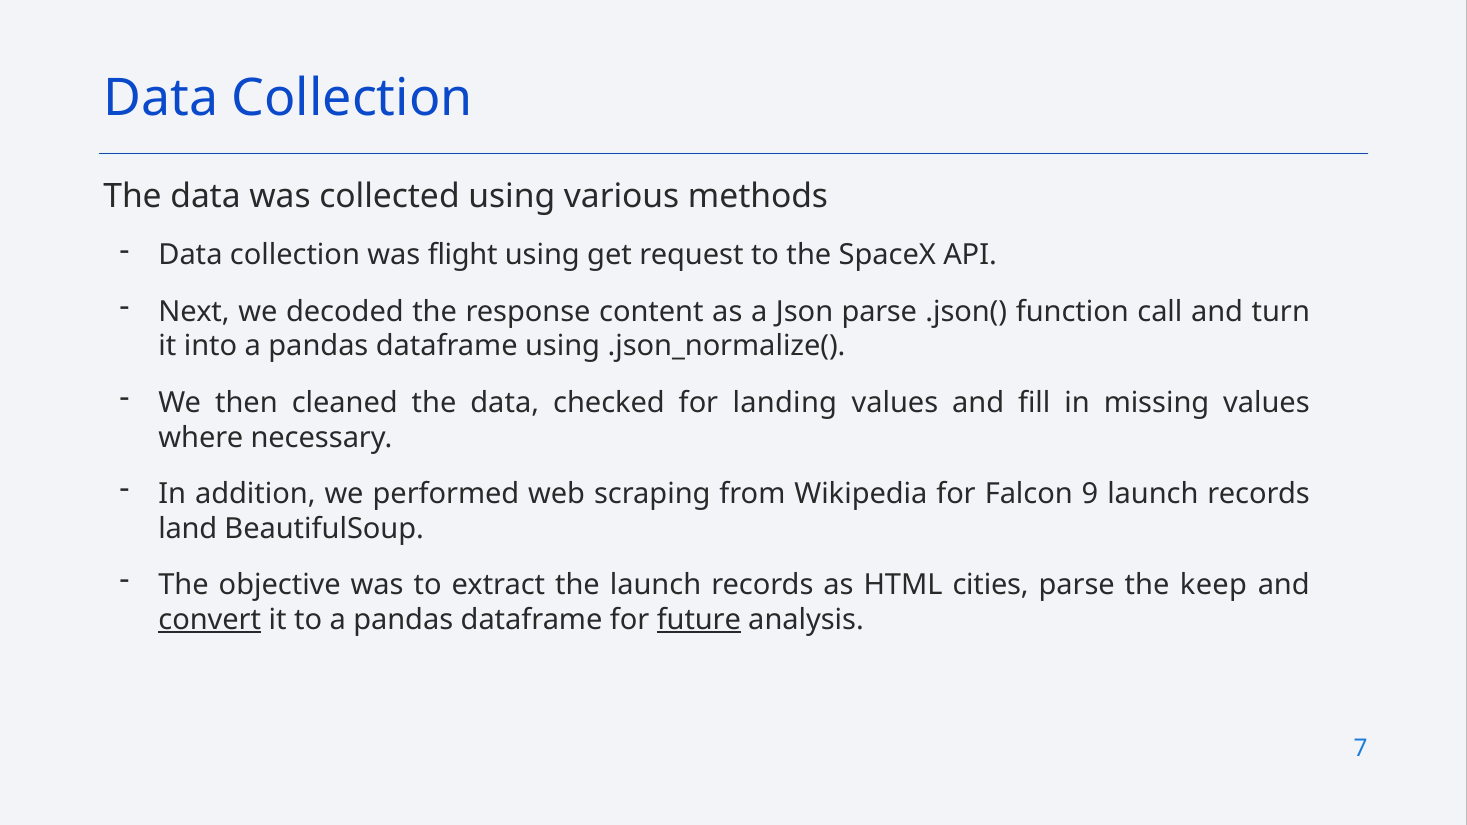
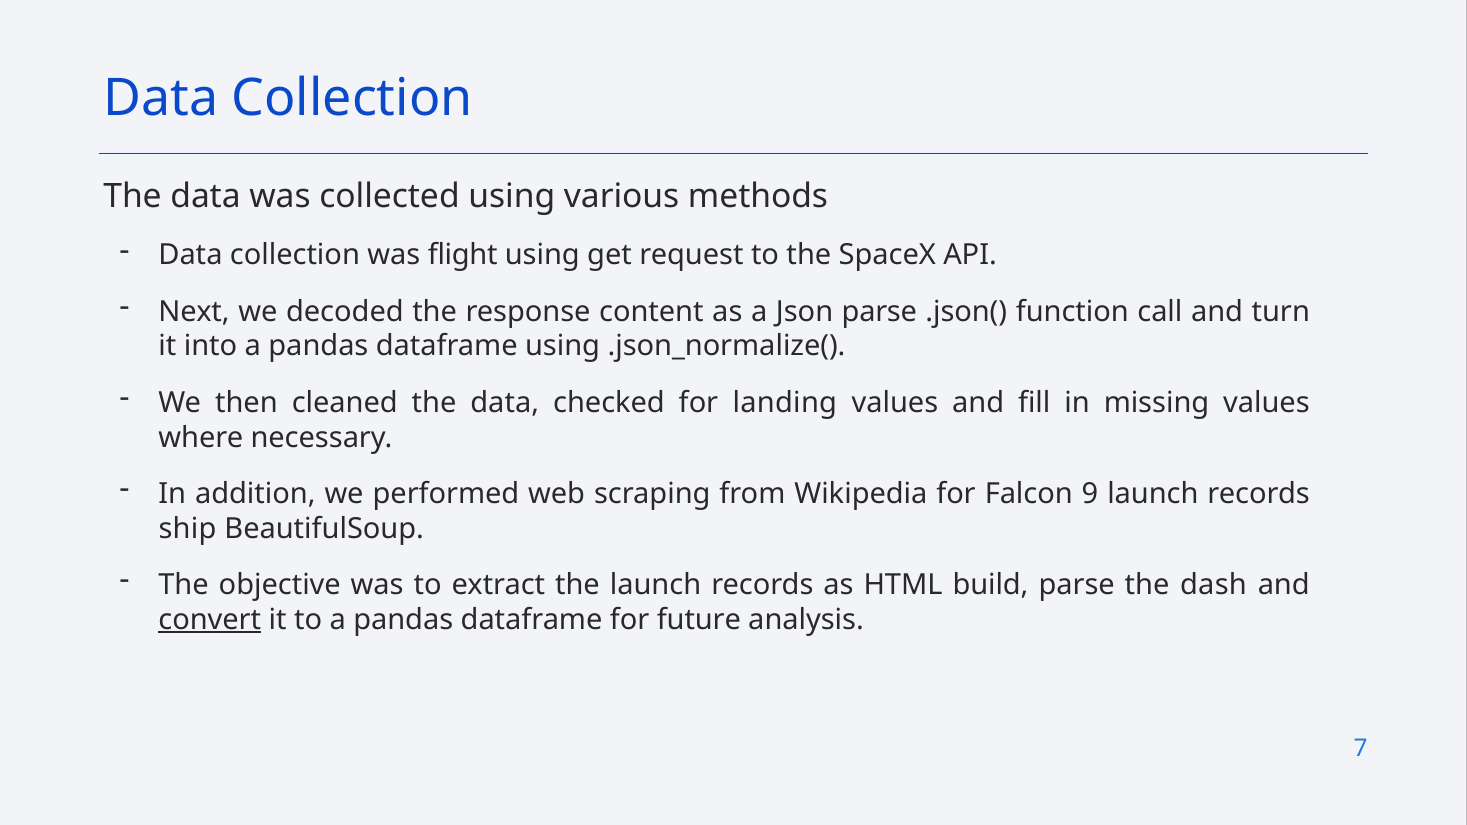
land: land -> ship (188, 529)
cities: cities -> build (991, 585)
keep: keep -> dash (1213, 585)
future underline: present -> none (699, 620)
